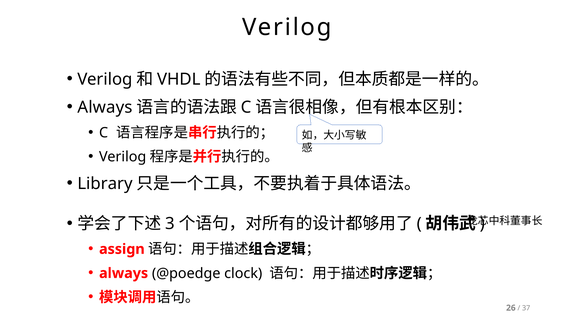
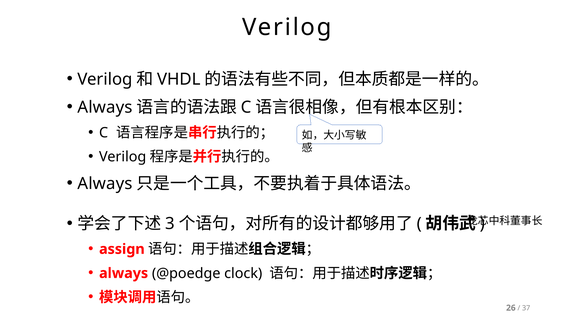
Library: Library -> Always (105, 184)
